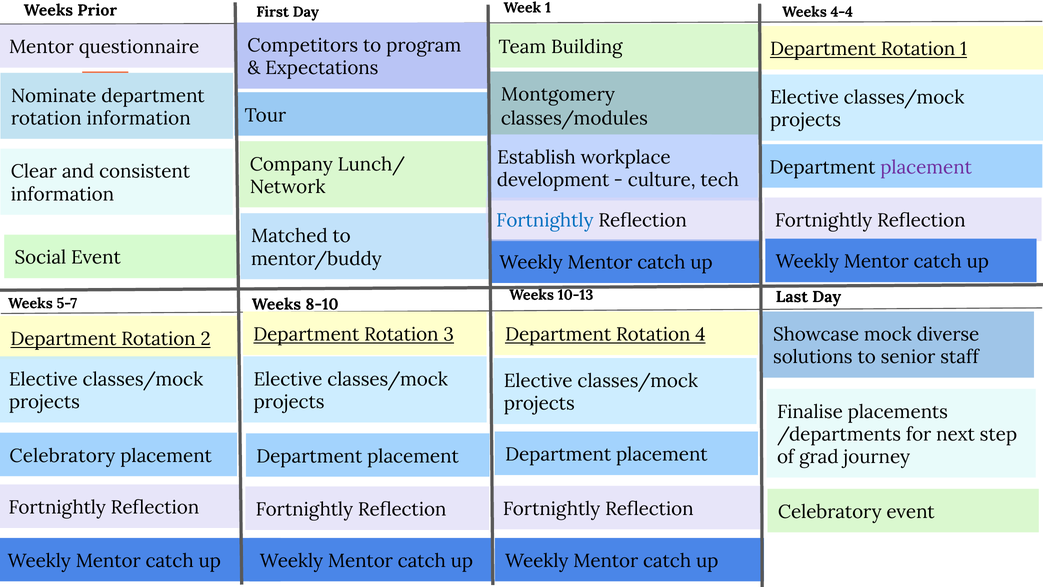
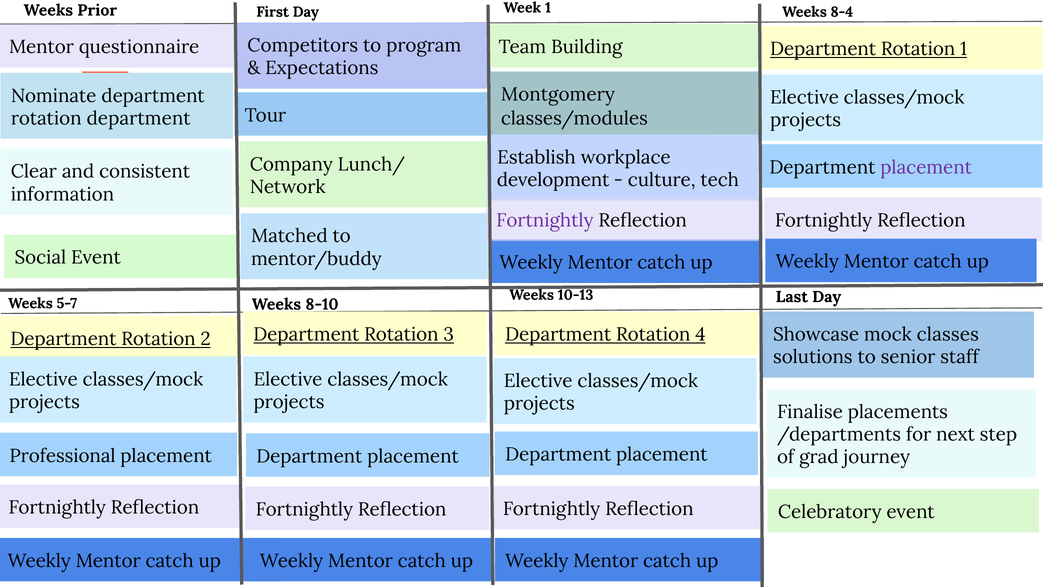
4-4: 4-4 -> 8-4 (842, 12)
rotation information: information -> department (139, 118)
Fortnightly colour: blue -> purple (545, 221)
diverse: diverse -> classes (948, 334)
Celebratory: Celebratory -> Professional (62, 456)
